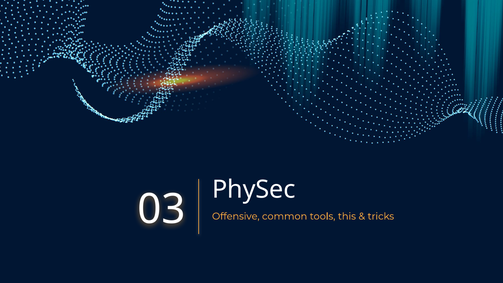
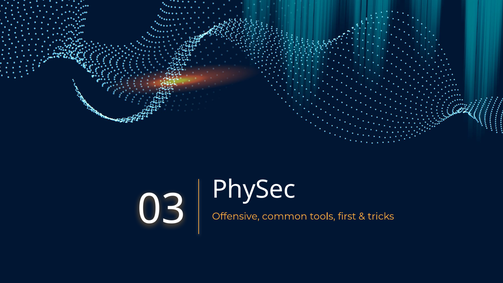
this: this -> first (347, 216)
